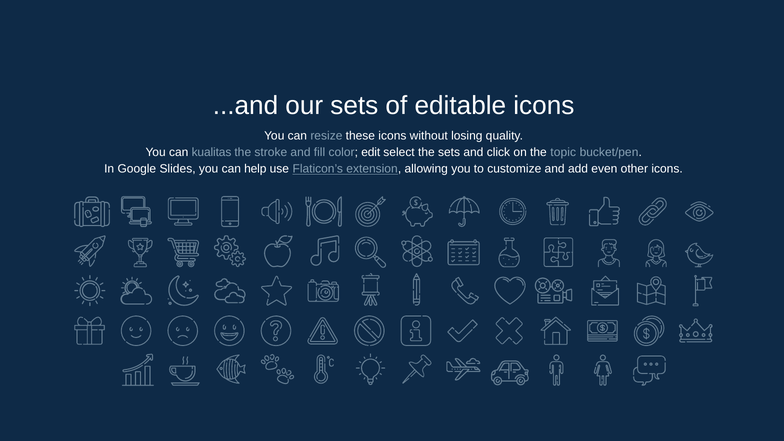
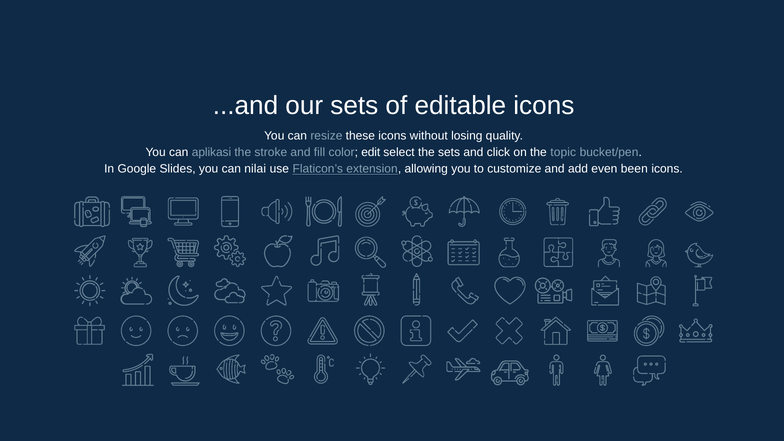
kualitas: kualitas -> aplikasi (211, 152)
help: help -> nilai (255, 169)
other: other -> been (634, 169)
